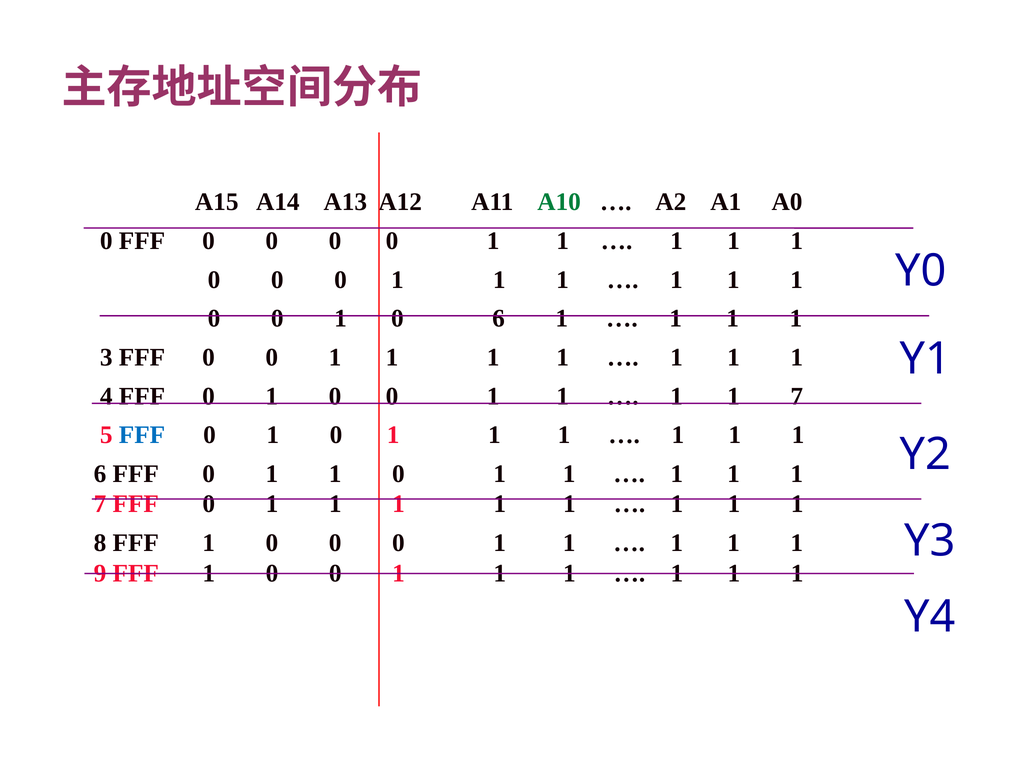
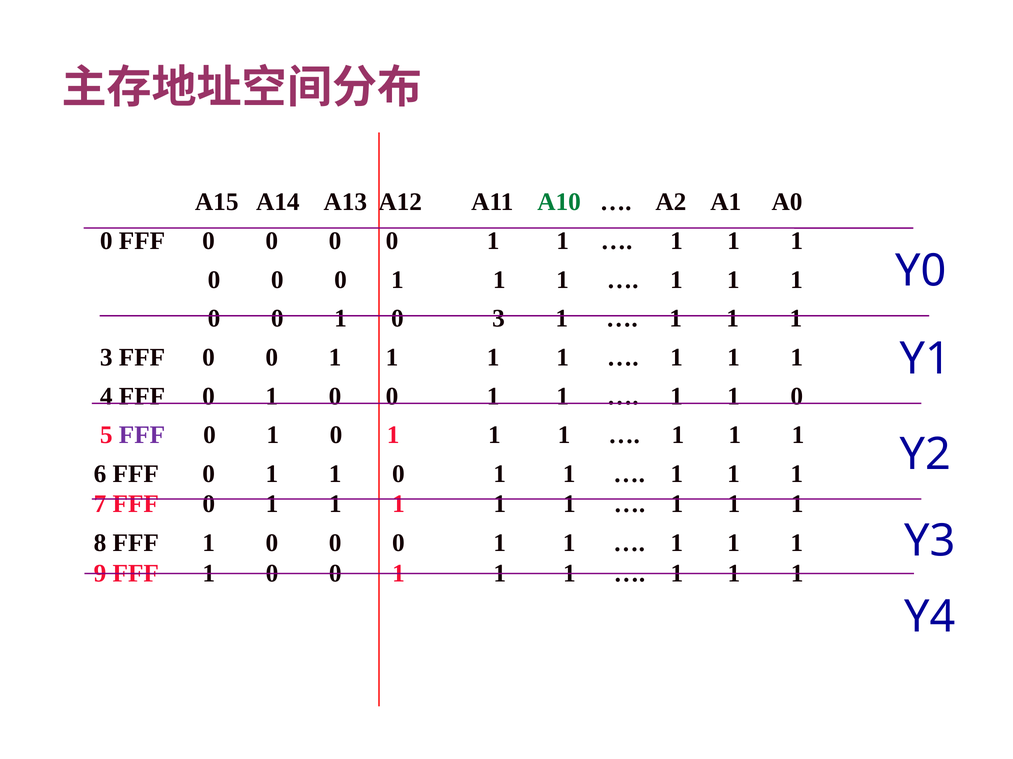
0 6: 6 -> 3 (499, 319)
7: 7 -> 0 (797, 397)
FFF colour: blue -> purple (142, 435)
